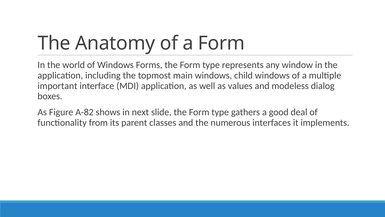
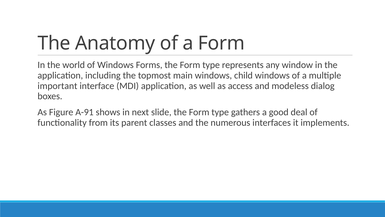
values: values -> access (240, 86)
A-82: A-82 -> A-91 (85, 112)
